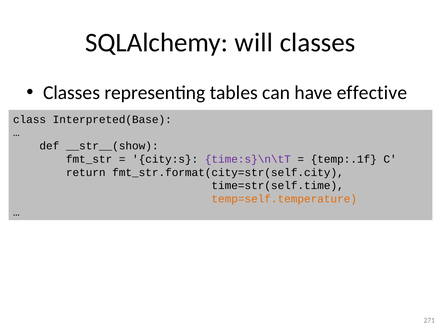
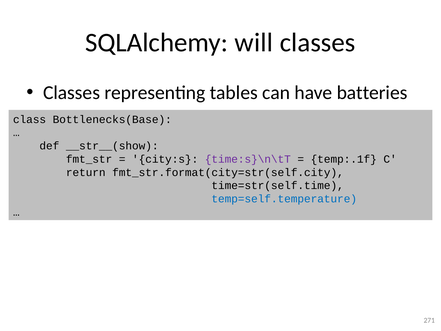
effective: effective -> batteries (372, 93)
Interpreted(Base: Interpreted(Base -> Bottlenecks(Base (112, 119)
temp=self.temperature colour: orange -> blue (284, 199)
